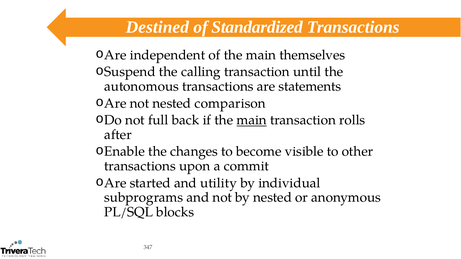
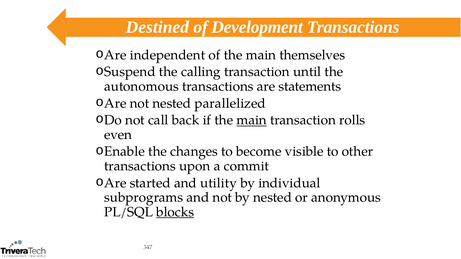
Standardized: Standardized -> Development (257, 27)
comparison: comparison -> parallelized (230, 103)
full: full -> call (158, 120)
after: after -> even (118, 135)
blocks underline: none -> present (175, 212)
